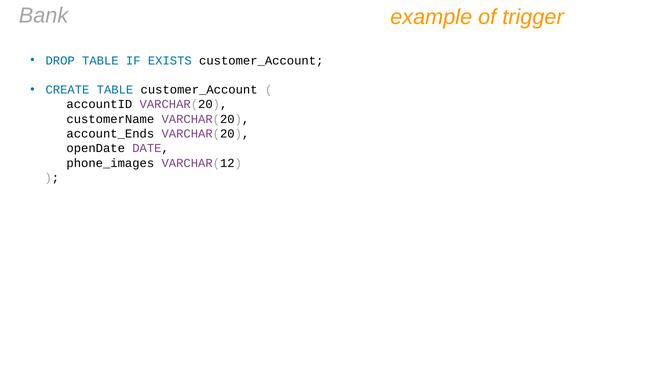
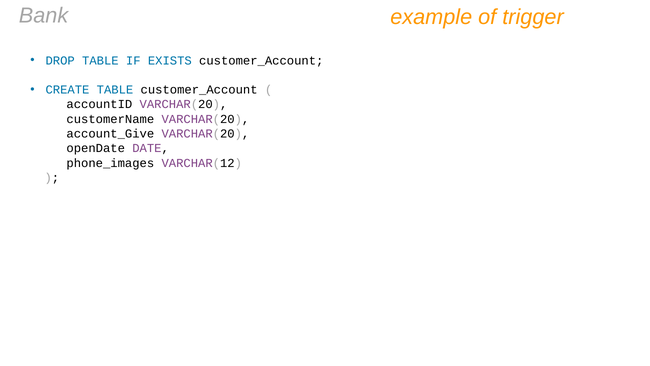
account_Ends: account_Ends -> account_Give (110, 134)
